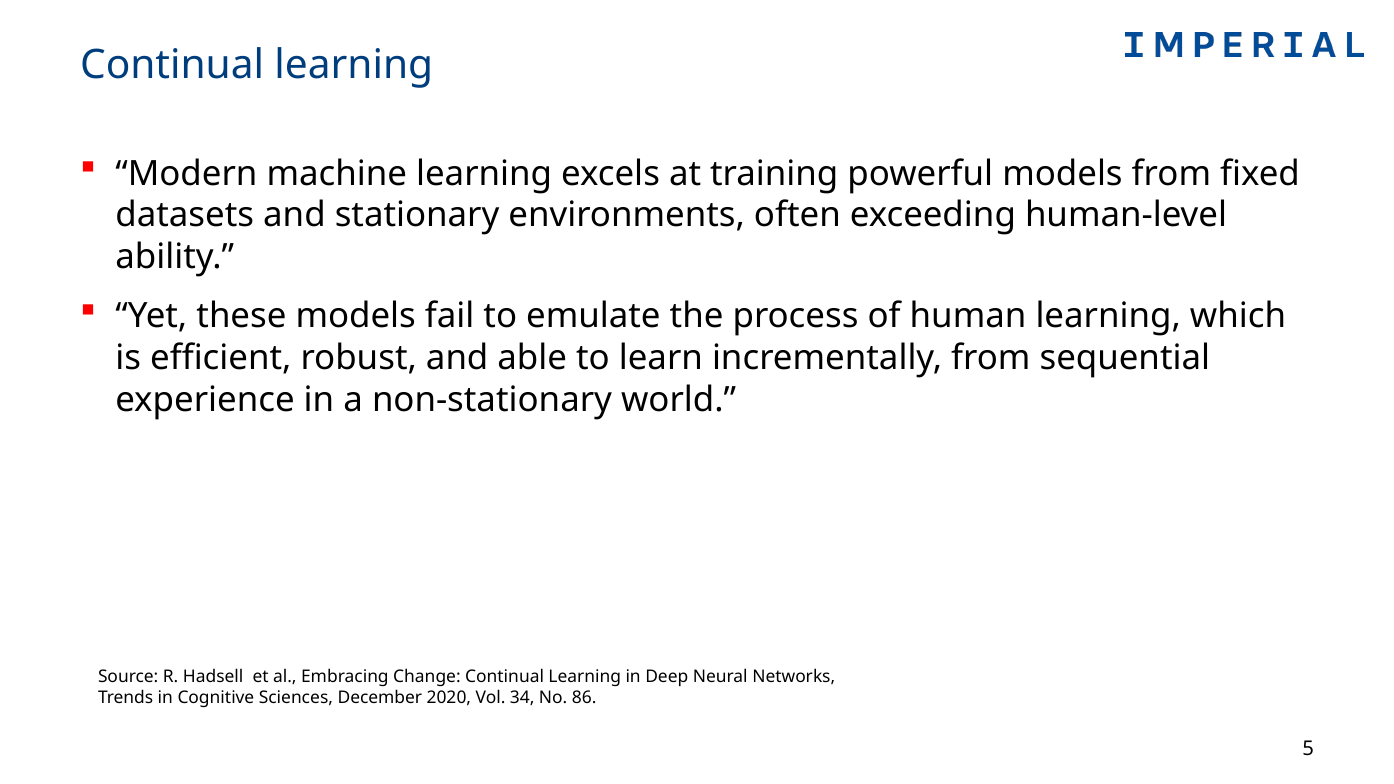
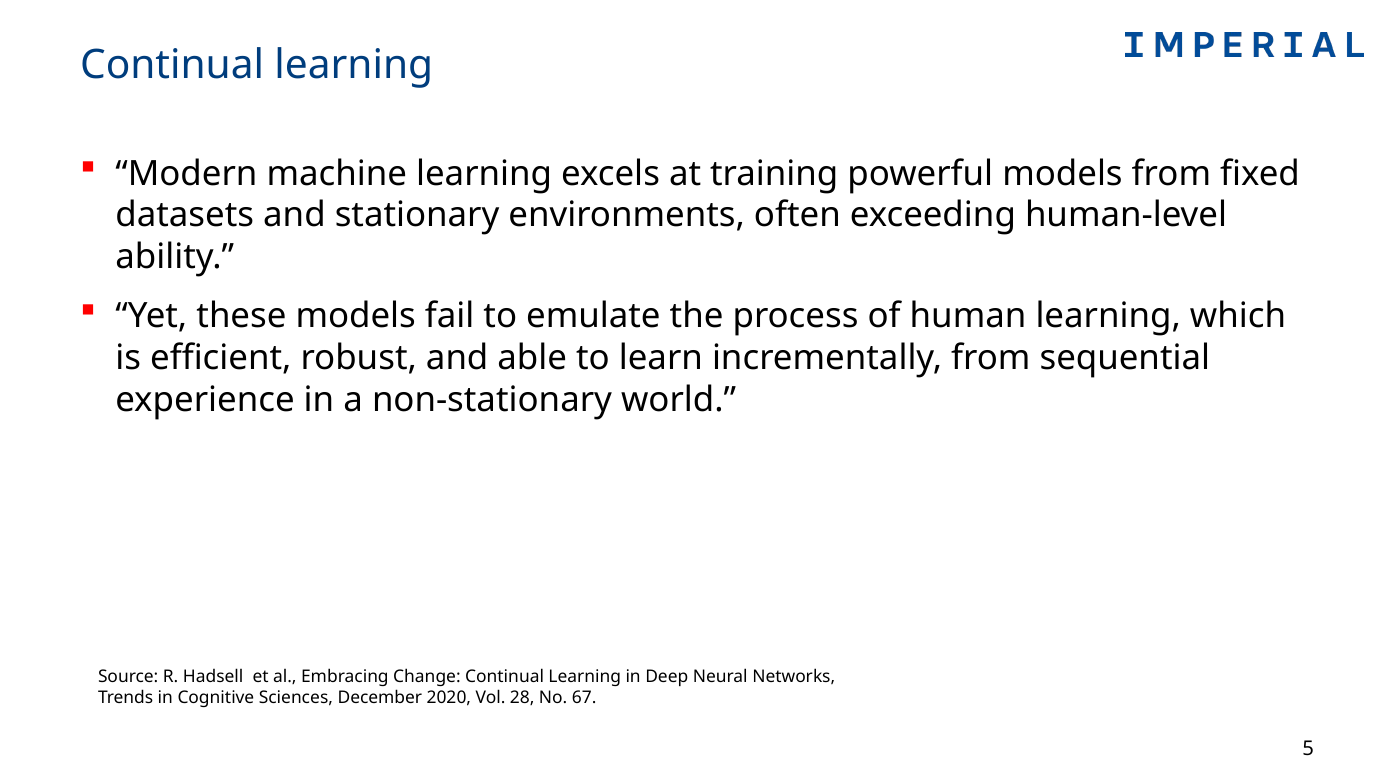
34: 34 -> 28 (522, 698)
86: 86 -> 67 (584, 698)
